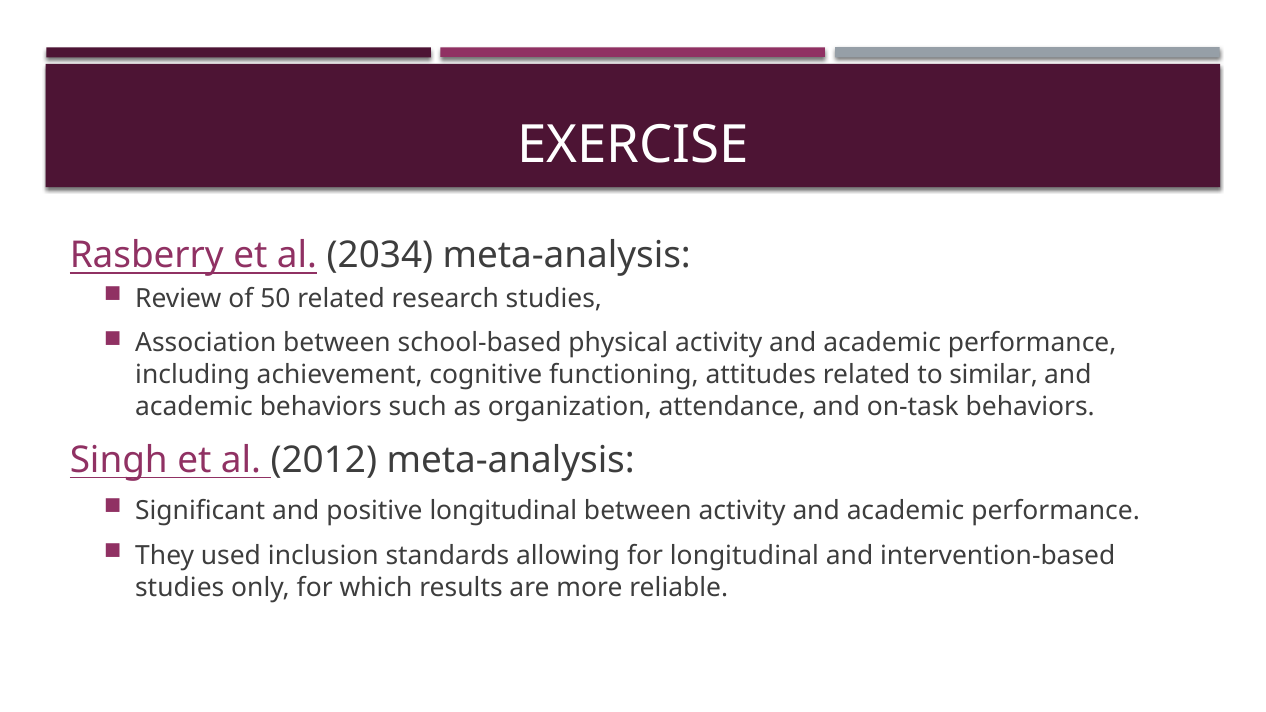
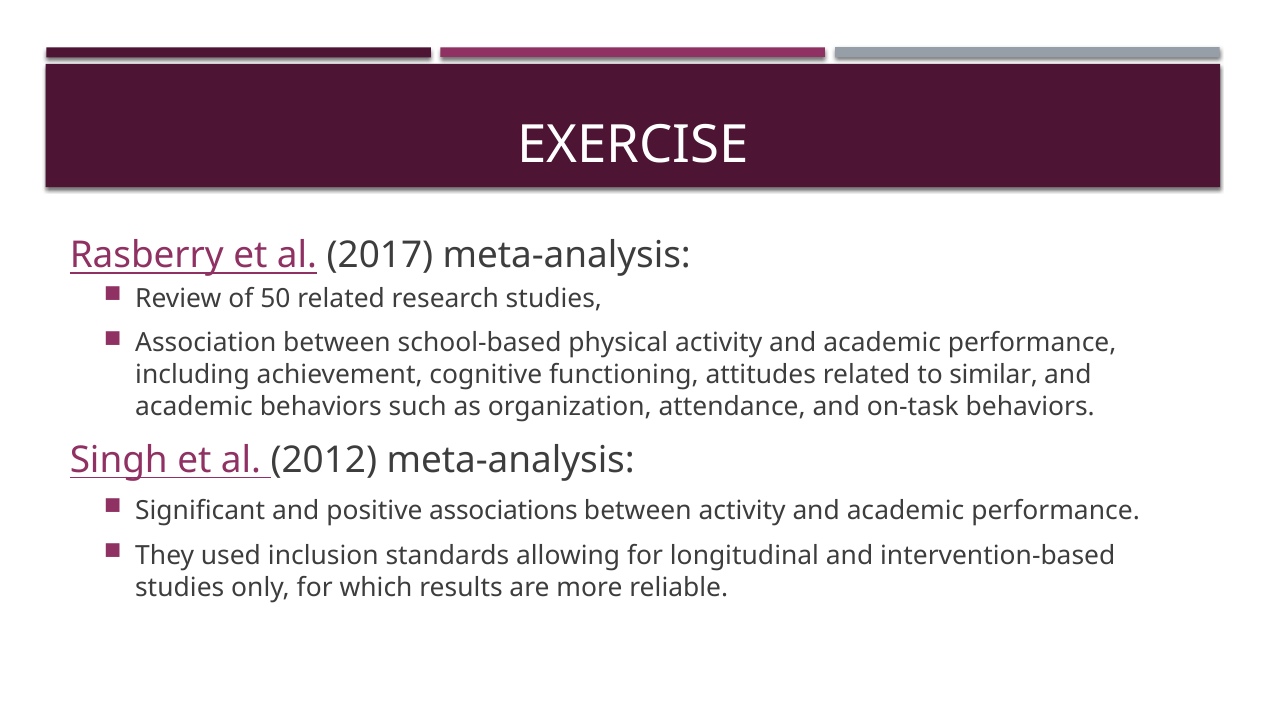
2034: 2034 -> 2017 (380, 256)
positive longitudinal: longitudinal -> associations (503, 511)
